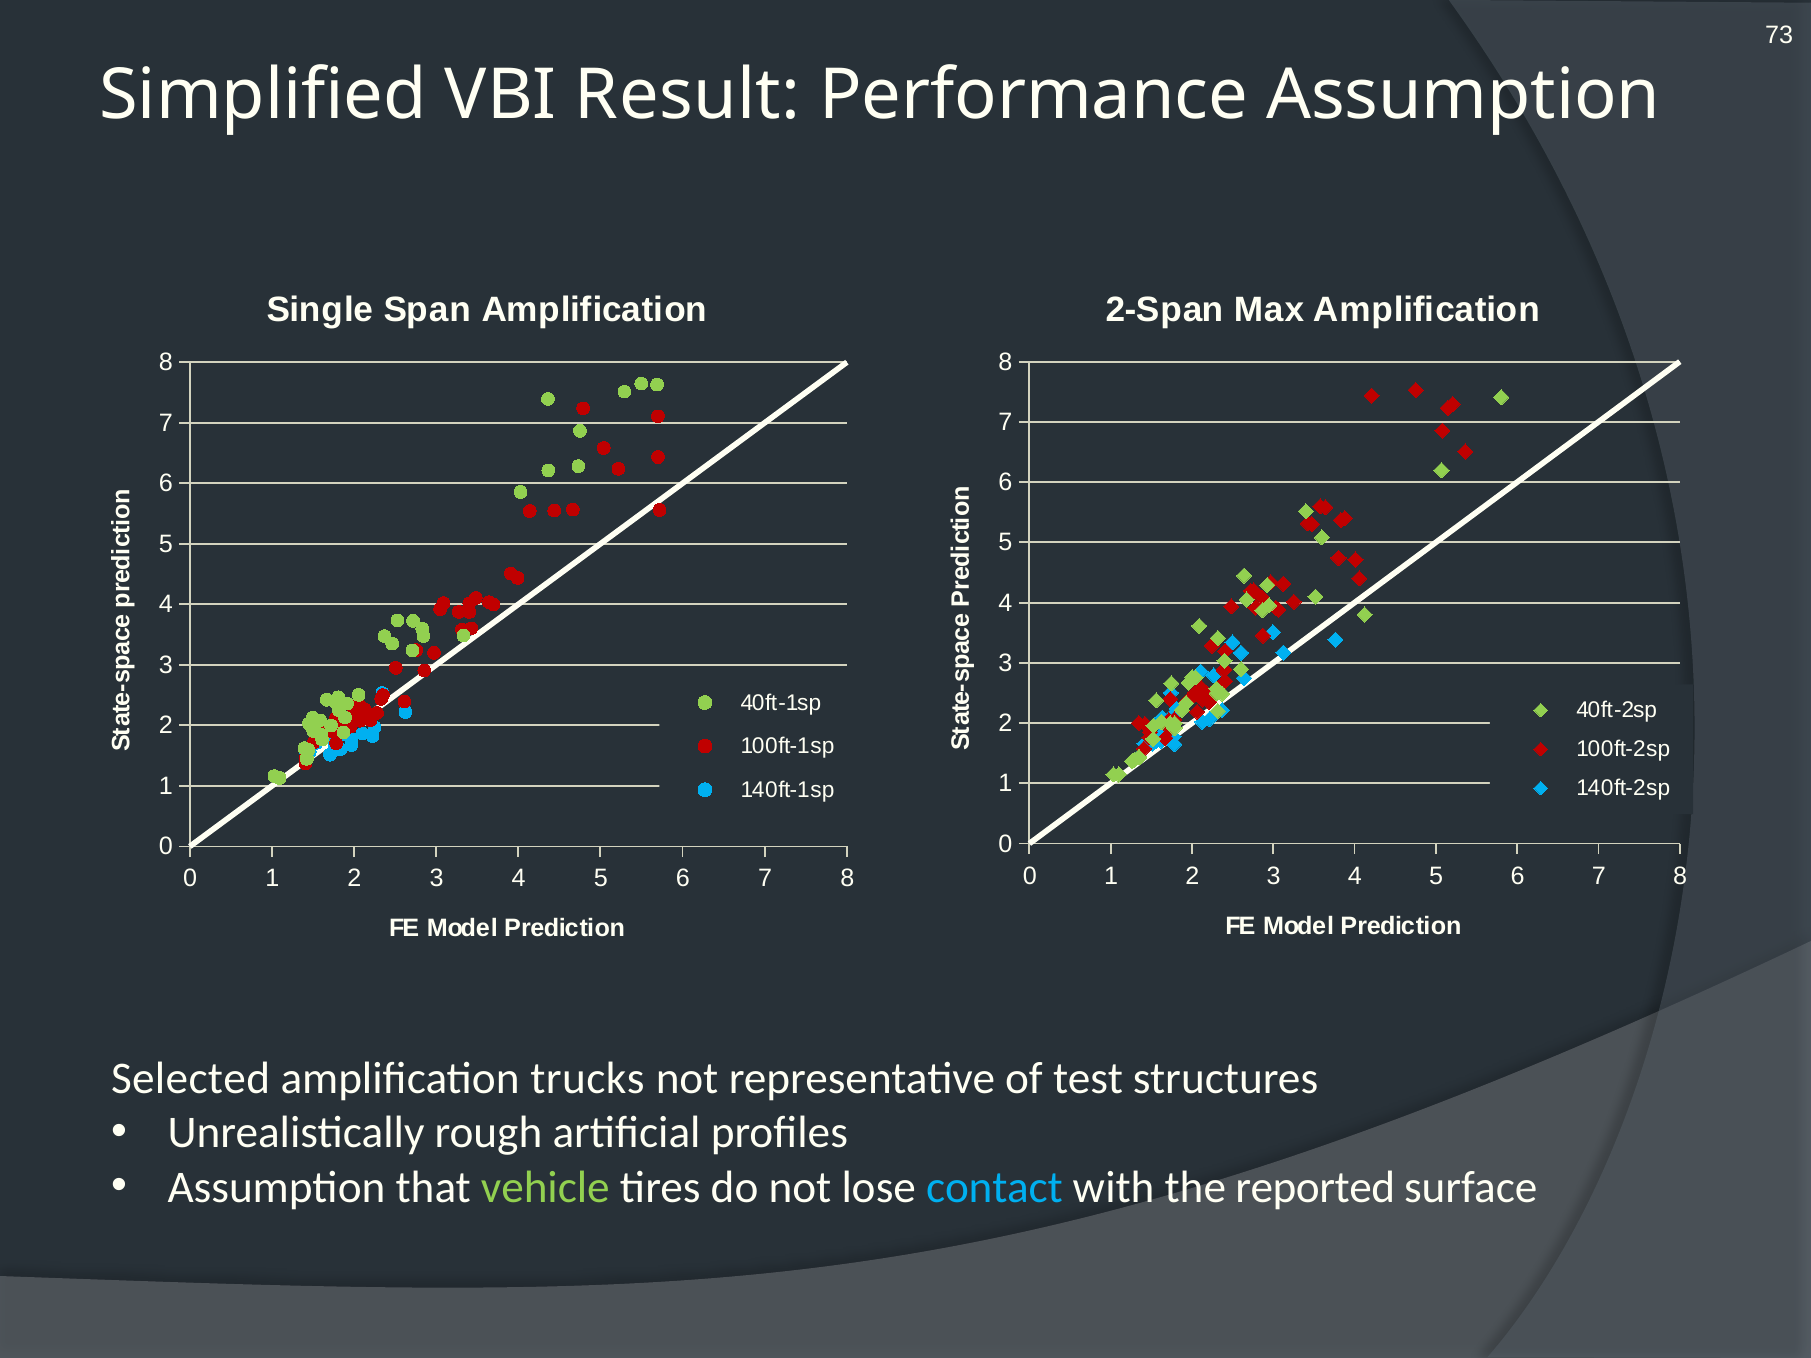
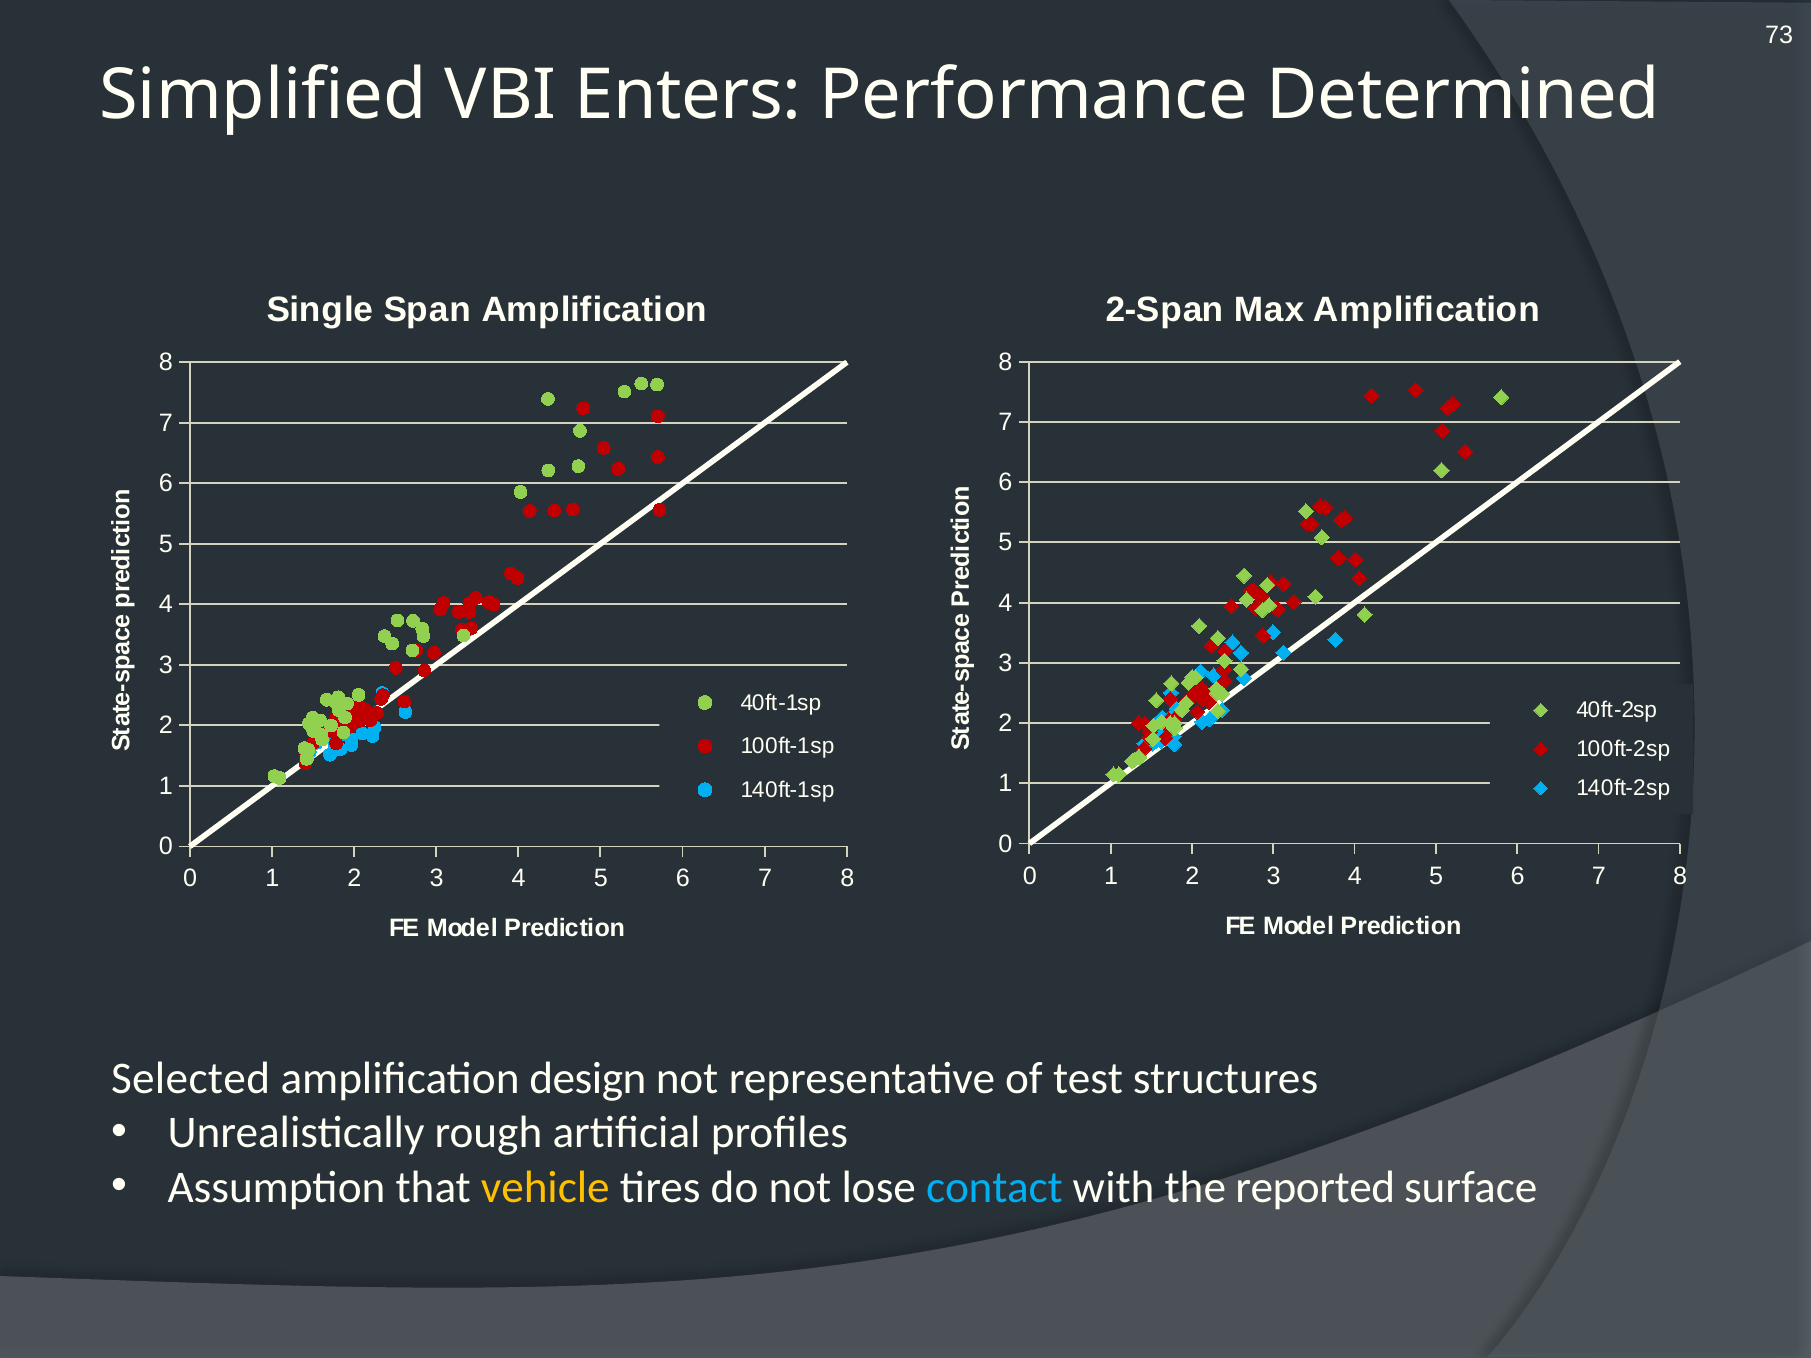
Result: Result -> Enters (688, 95)
Performance Assumption: Assumption -> Determined (1463, 95)
trucks: trucks -> design (588, 1079)
vehicle colour: light green -> yellow (545, 1187)
